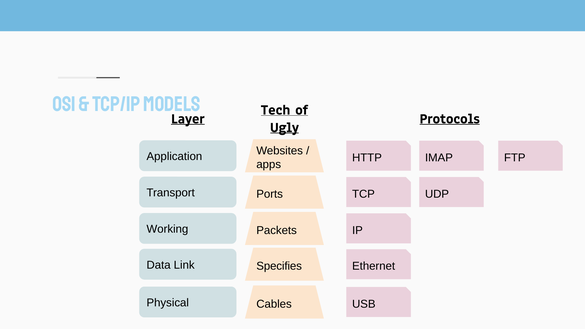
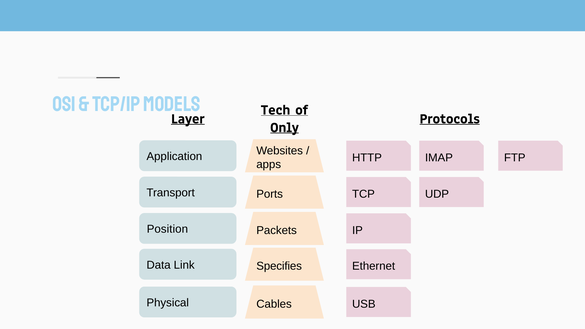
Ugly: Ugly -> Only (284, 127)
Working: Working -> Position (167, 229)
